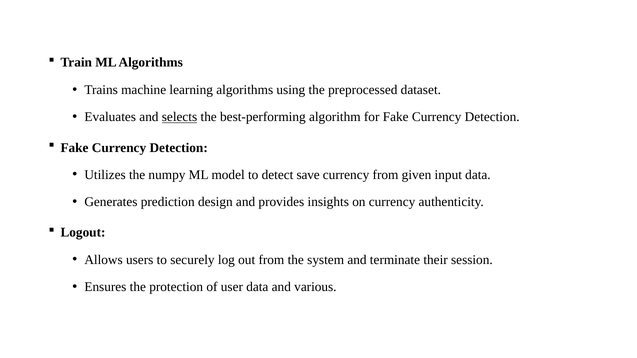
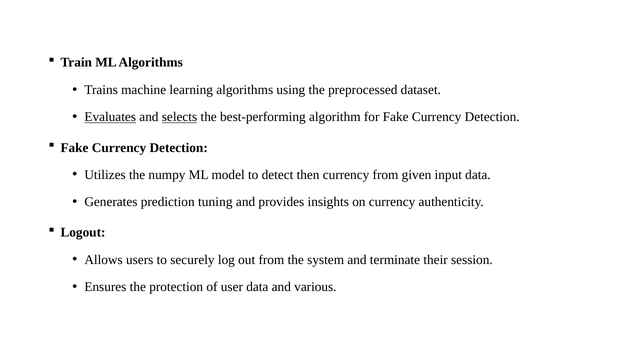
Evaluates underline: none -> present (110, 117)
save: save -> then (308, 175)
design: design -> tuning (215, 202)
